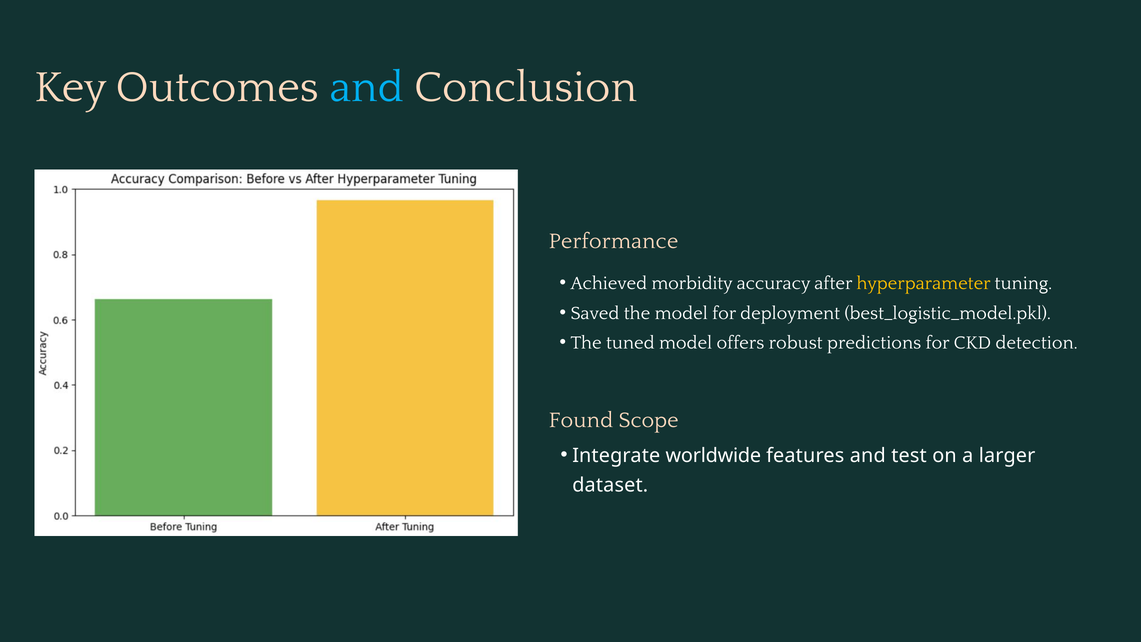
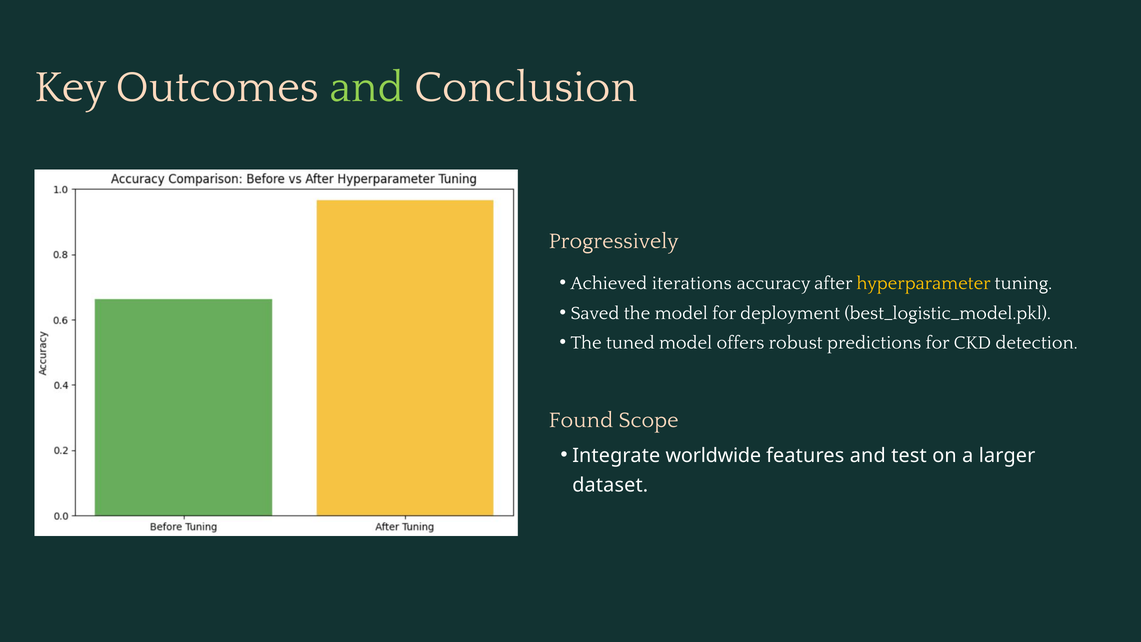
and colour: light blue -> light green (367, 87)
Performance: Performance -> Progressively (614, 241)
morbidity: morbidity -> iterations (692, 283)
